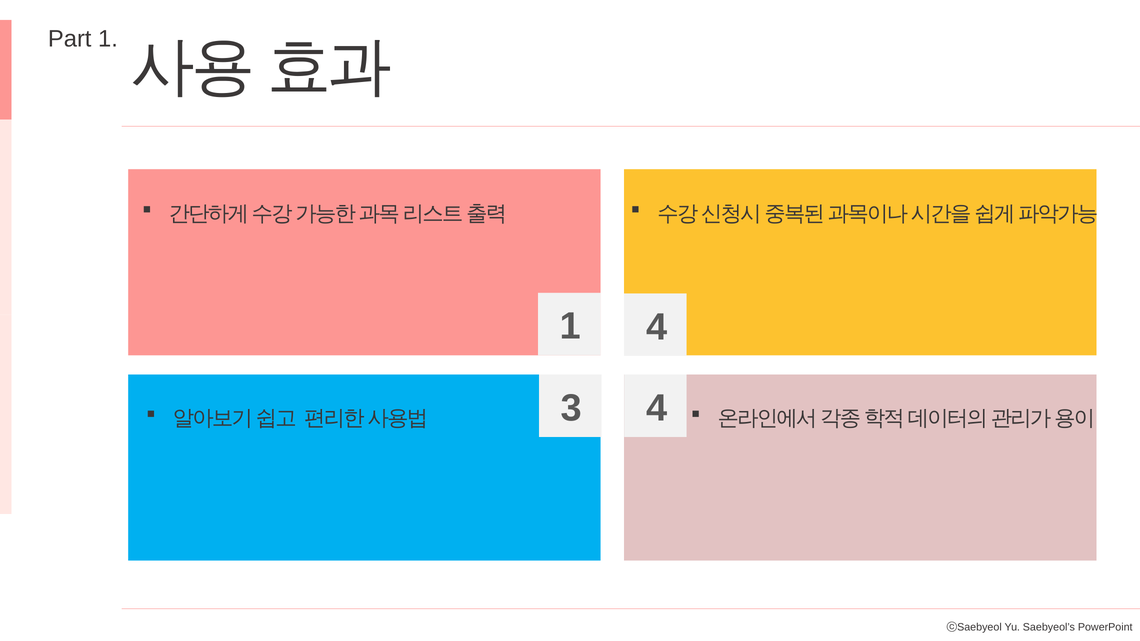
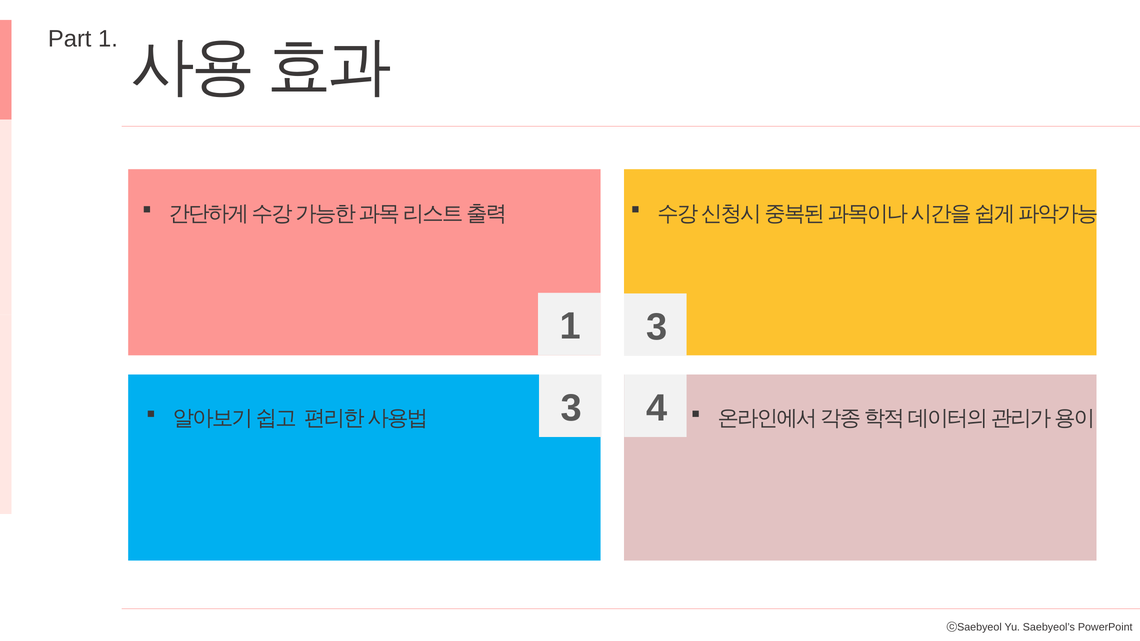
1 4: 4 -> 3 (657, 327)
